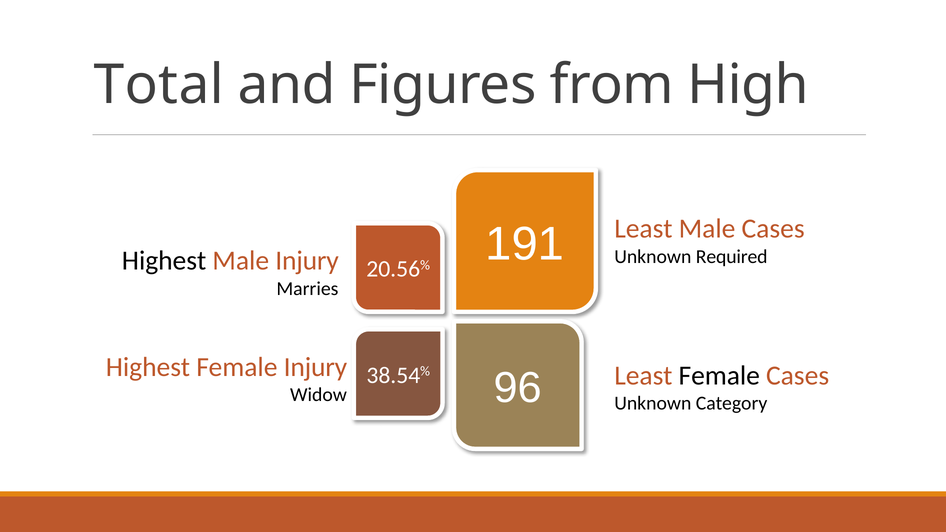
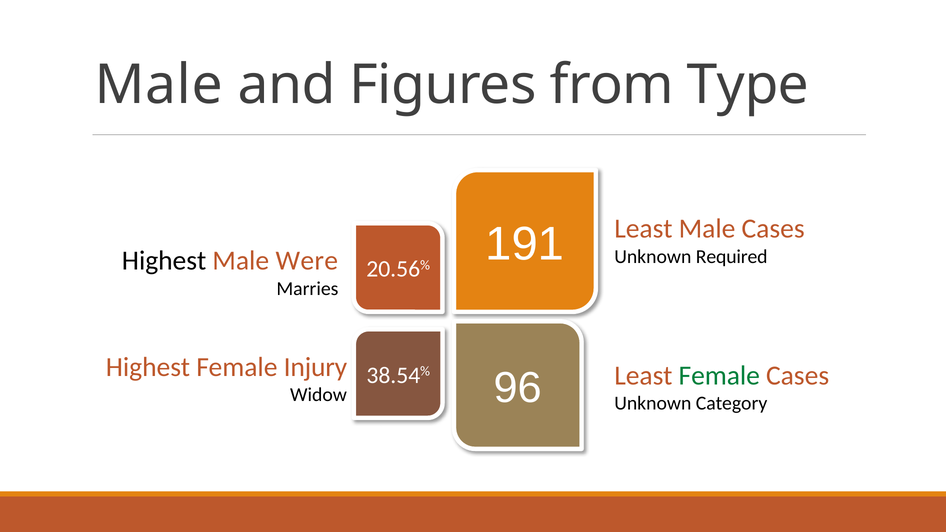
Total: Total -> Male (159, 85)
High: High -> Type (748, 85)
Male Injury: Injury -> Were (307, 261)
Female colour: black -> green (719, 375)
